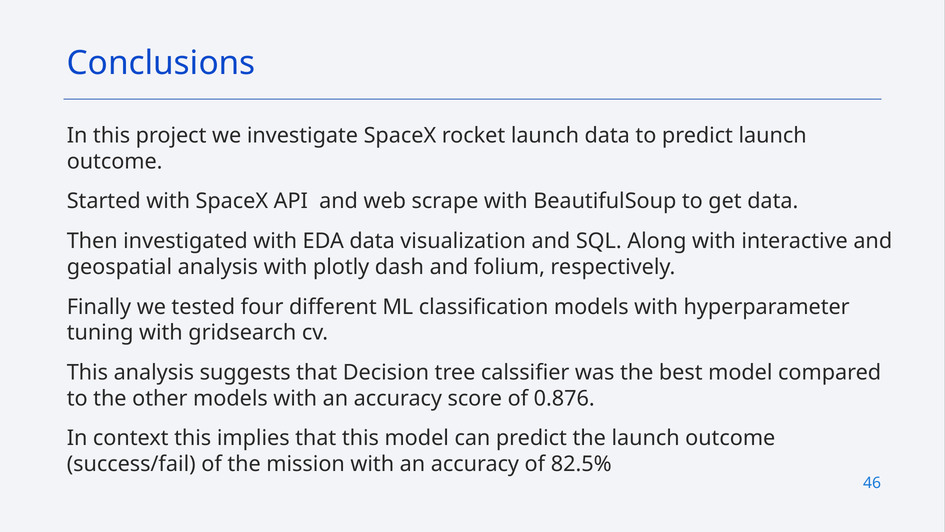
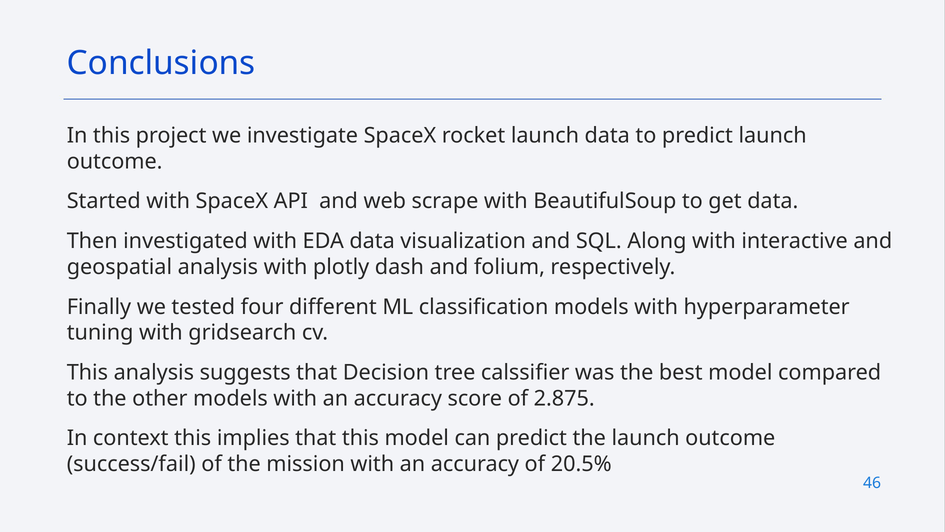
0.876: 0.876 -> 2.875 (564, 398)
82.5%: 82.5% -> 20.5% (581, 464)
